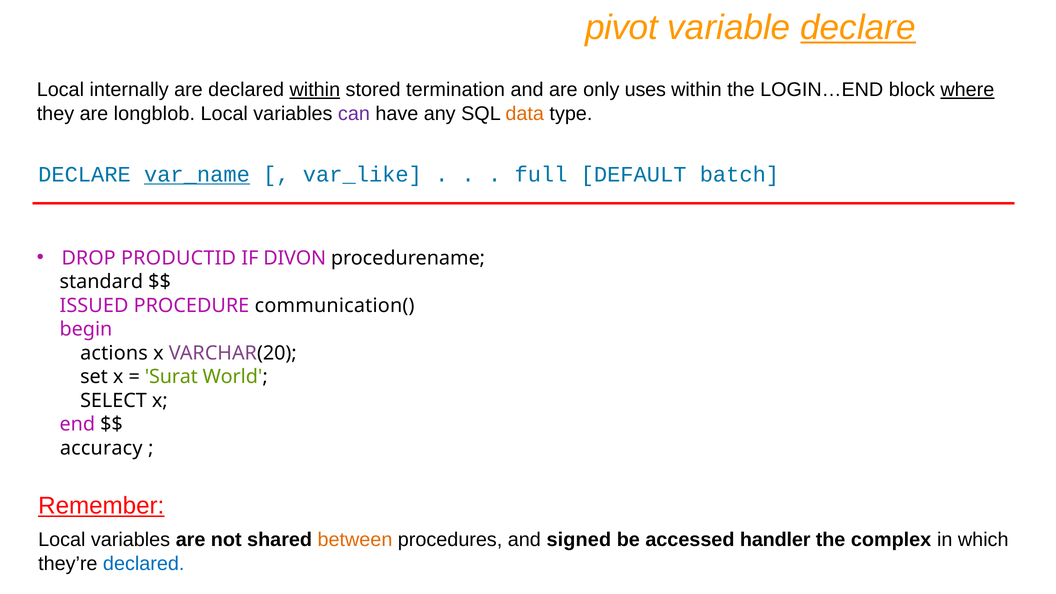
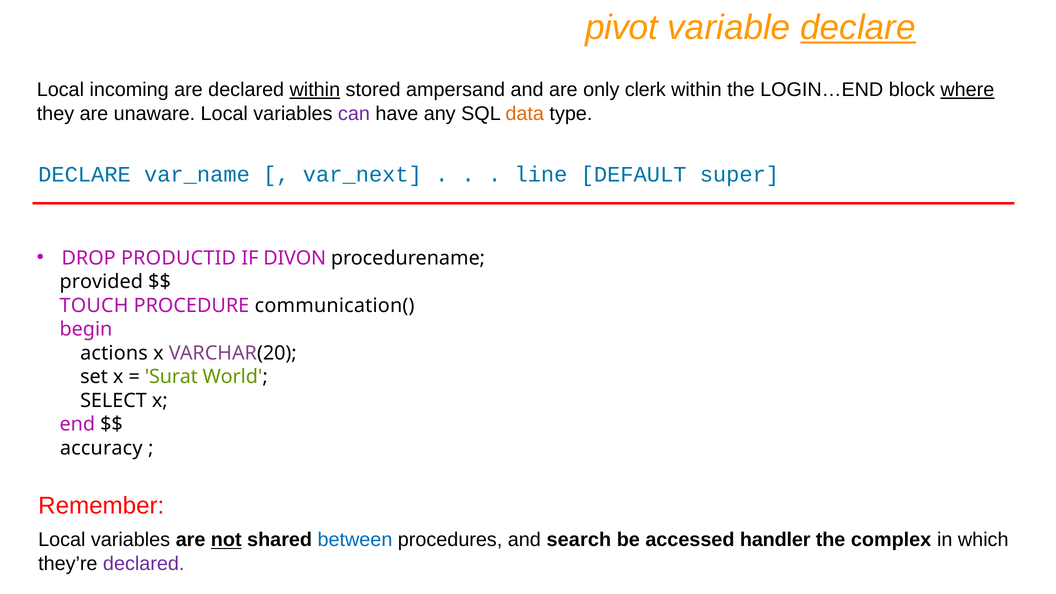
internally: internally -> incoming (129, 90)
termination: termination -> ampersand (456, 90)
uses: uses -> clerk (645, 90)
longblob: longblob -> unaware (154, 113)
var_name underline: present -> none (197, 175)
var_like: var_like -> var_next (362, 175)
full: full -> line (541, 175)
batch: batch -> super (739, 175)
standard: standard -> provided (101, 282)
ISSUED: ISSUED -> TOUCH (94, 306)
Remember underline: present -> none (101, 506)
not underline: none -> present (226, 540)
between colour: orange -> blue (355, 540)
signed: signed -> search (579, 540)
declared colour: blue -> purple (144, 564)
